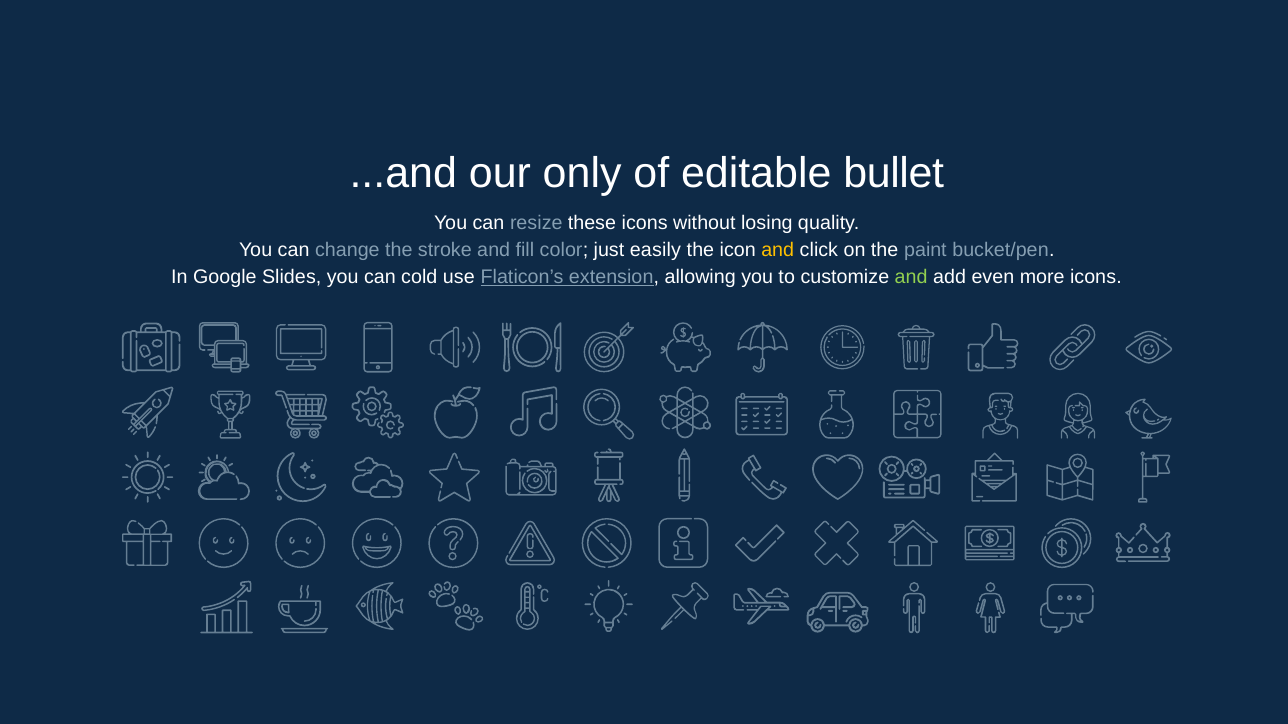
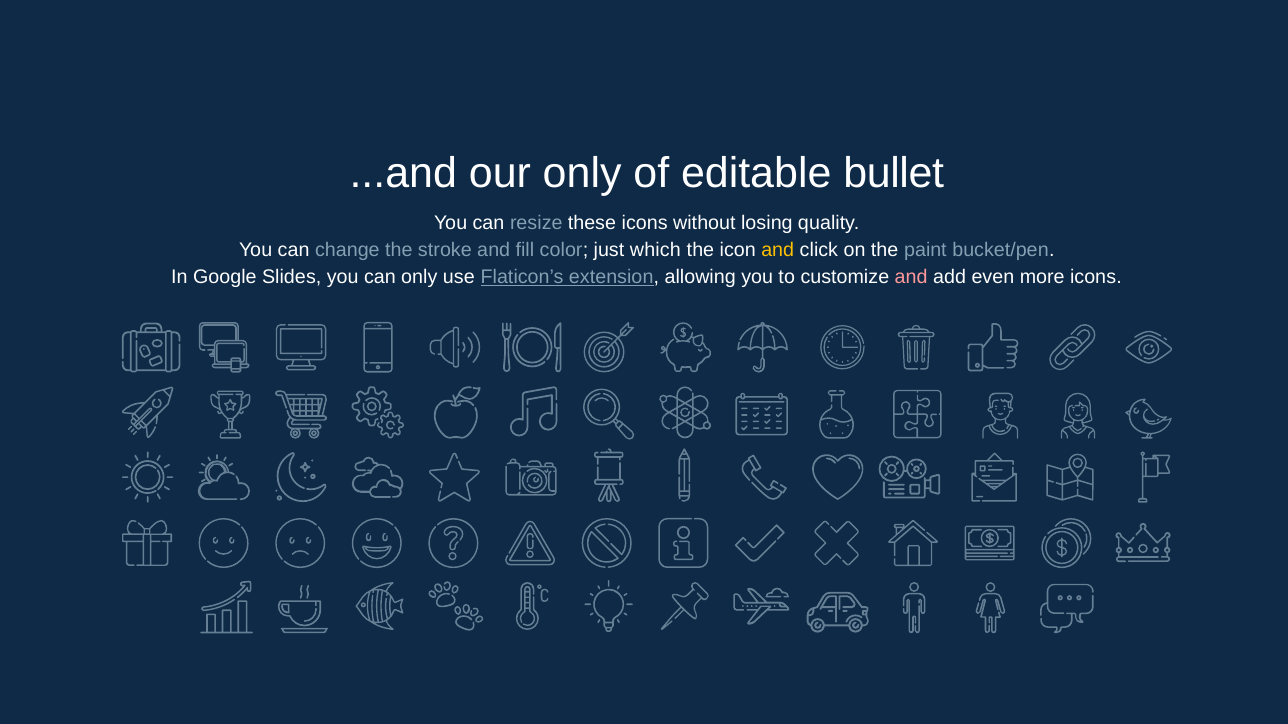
easily: easily -> which (655, 250)
can cold: cold -> only (419, 277)
and colour: light green -> pink (911, 277)
